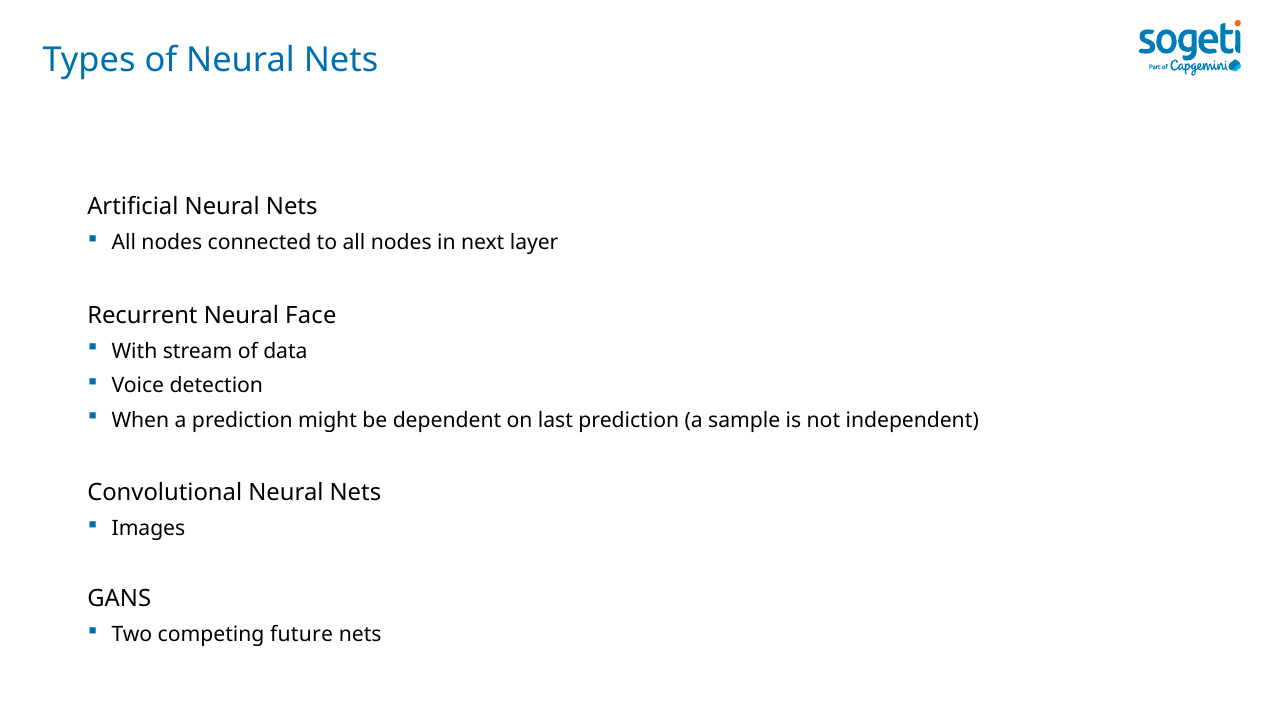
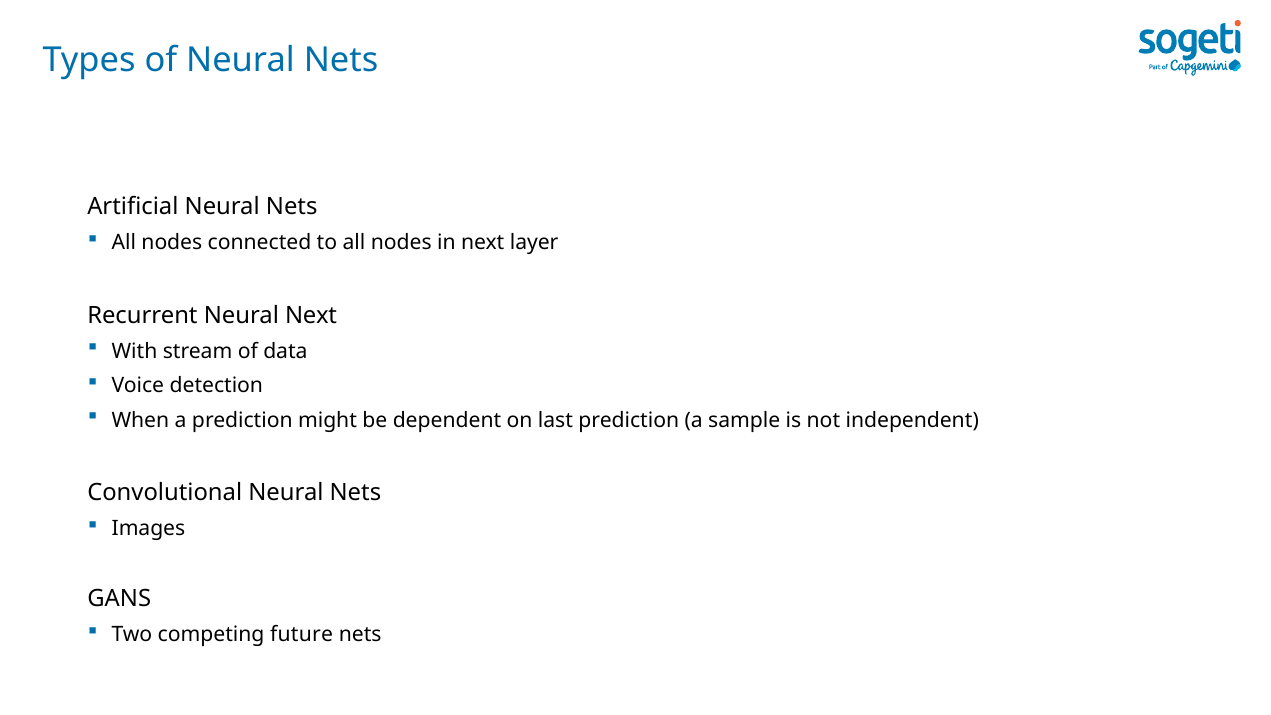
Neural Face: Face -> Next (311, 315)
